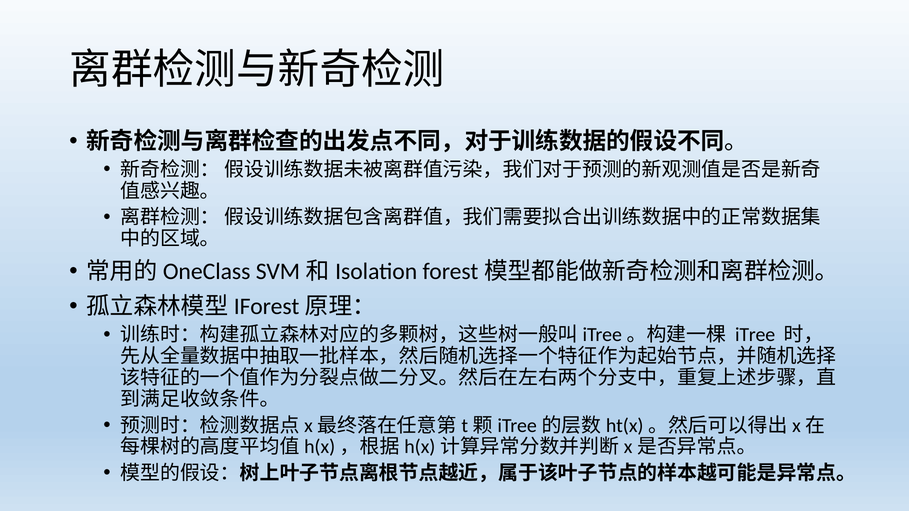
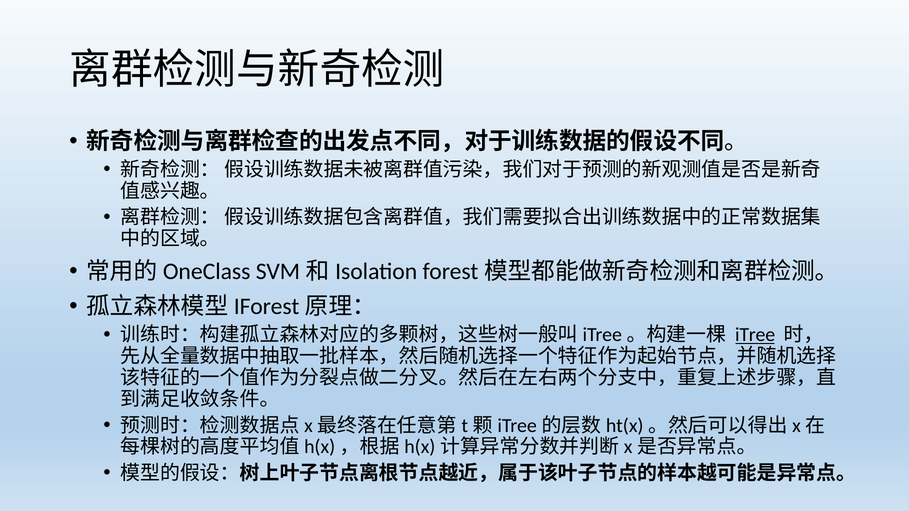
iTree underline: none -> present (755, 335)
